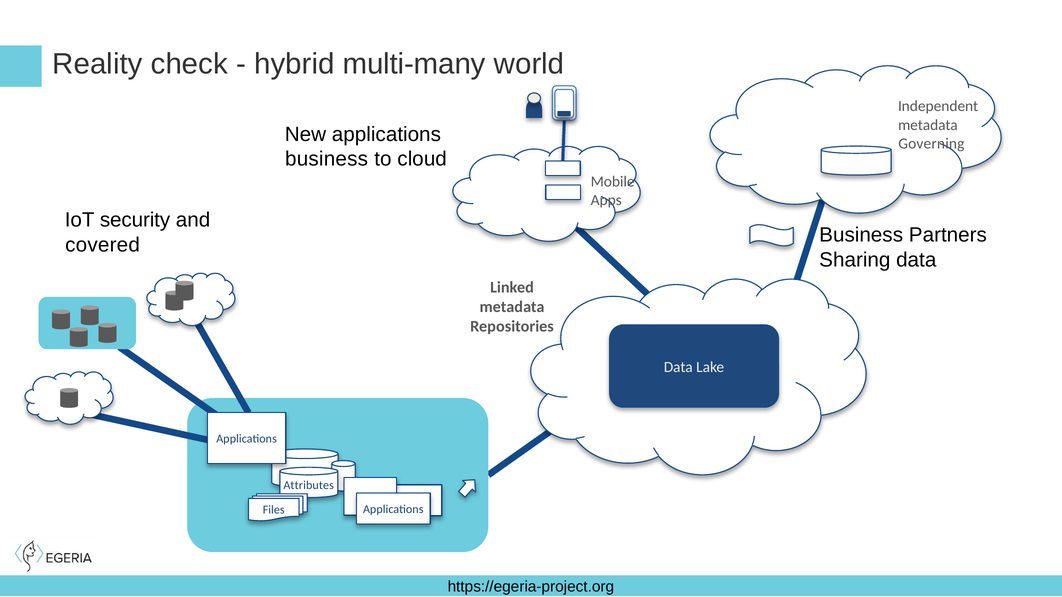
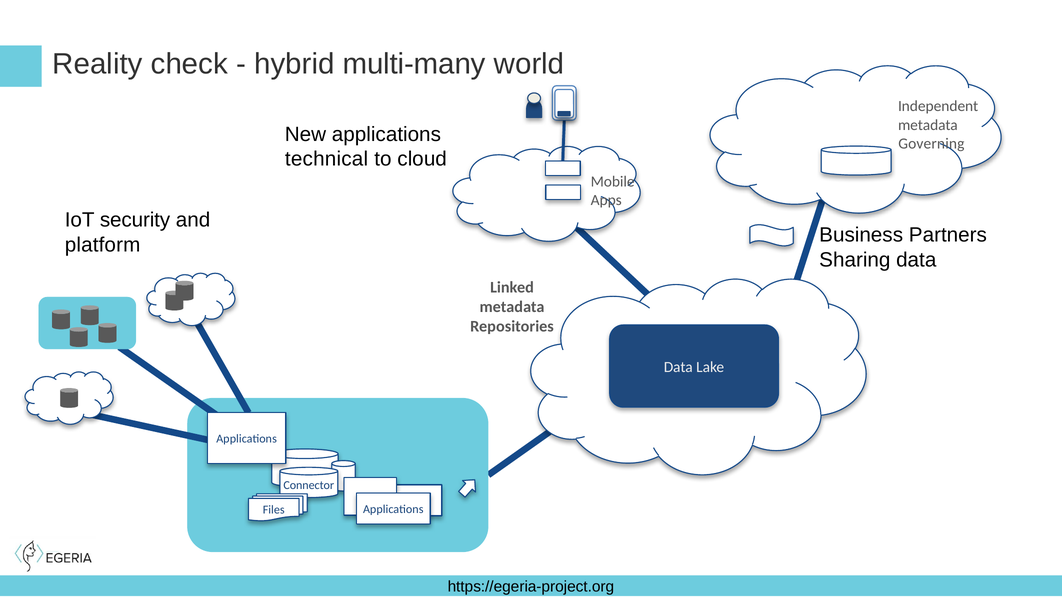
business: business -> technical (327, 159)
covered: covered -> platform (103, 245)
Attributes: Attributes -> Connector (309, 485)
